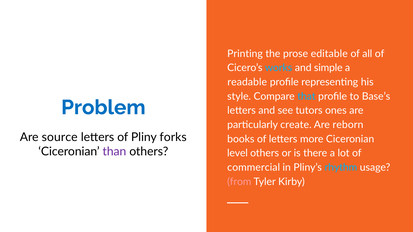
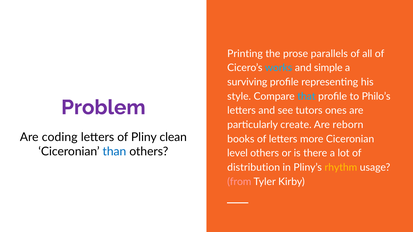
editable: editable -> parallels (329, 54)
readable: readable -> surviving (247, 82)
Base’s: Base’s -> Philo’s (376, 96)
Problem colour: blue -> purple (103, 108)
source: source -> coding (60, 137)
forks: forks -> clean (173, 137)
than colour: purple -> blue (114, 152)
commercial: commercial -> distribution (254, 168)
rhythm colour: light blue -> yellow (341, 168)
